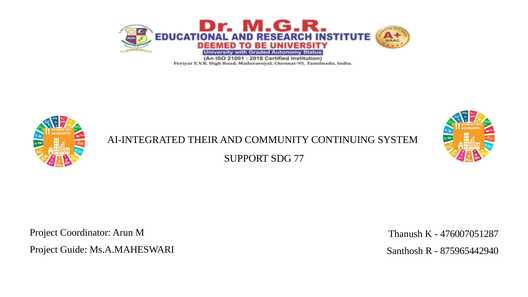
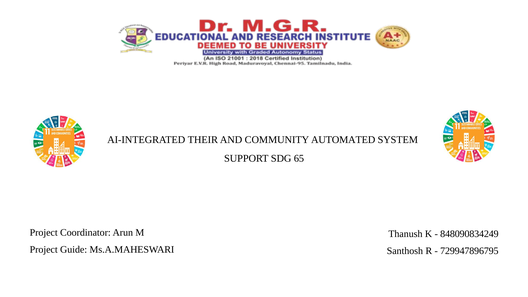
CONTINUING: CONTINUING -> AUTOMATED (343, 140)
77: 77 -> 65 (299, 158)
476007051287: 476007051287 -> 848090834249 (469, 234)
875965442940: 875965442940 -> 729947896795 (469, 251)
